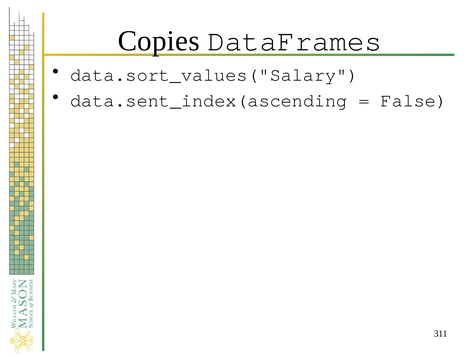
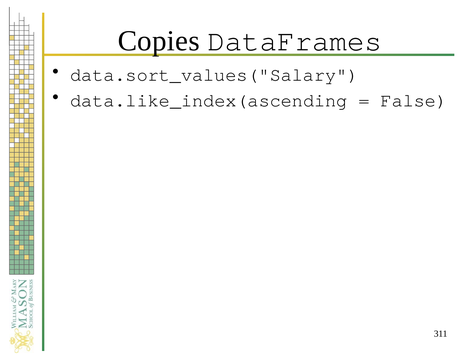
data.sent_index(ascending: data.sent_index(ascending -> data.like_index(ascending (209, 101)
